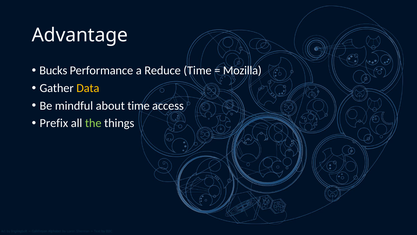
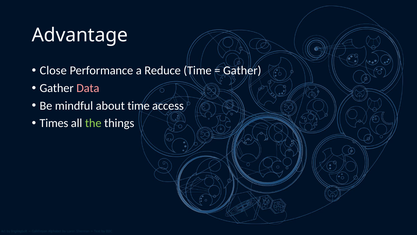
Bucks: Bucks -> Close (53, 71)
Mozilla: Mozilla -> Gather (242, 71)
Data colour: yellow -> pink (88, 88)
Prefix: Prefix -> Times (54, 123)
